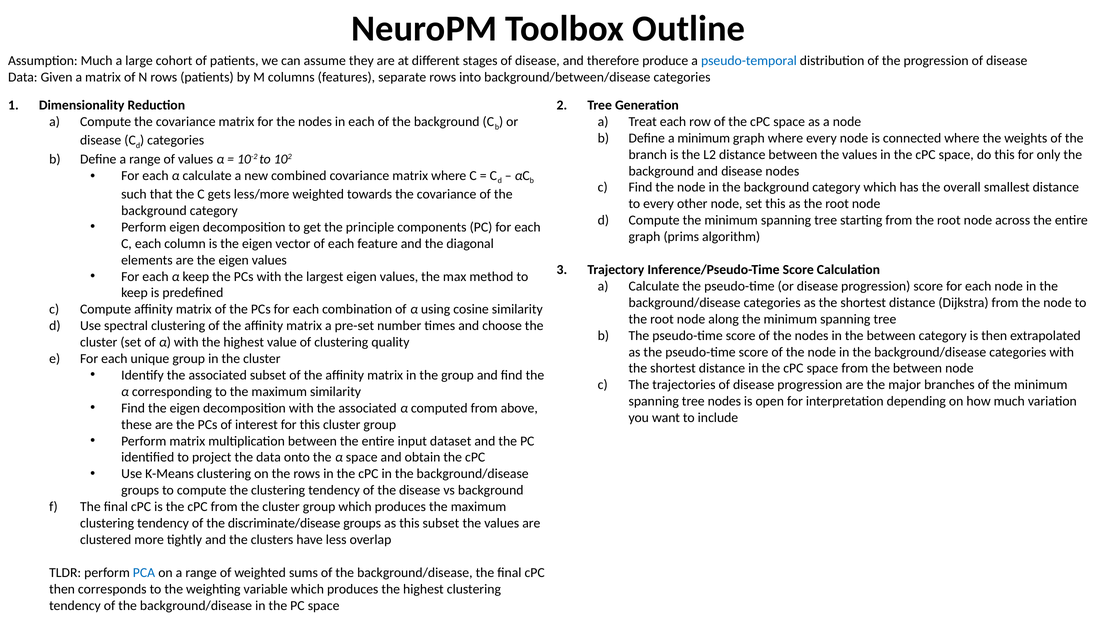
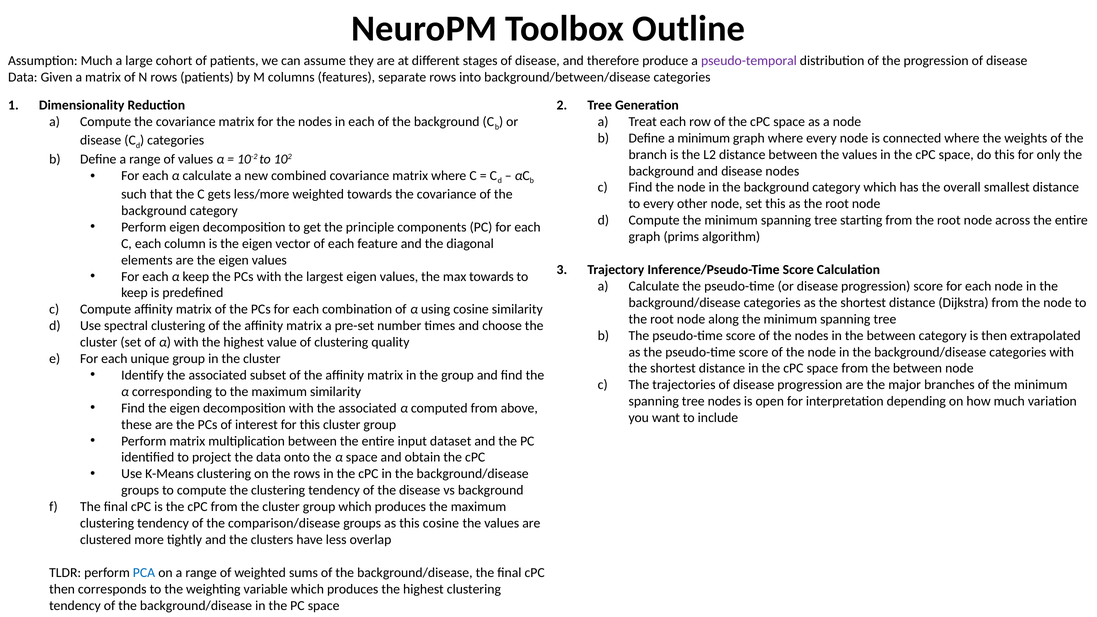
pseudo-temporal colour: blue -> purple (749, 61)
max method: method -> towards (492, 277)
discriminate/disease: discriminate/disease -> comparison/disease (284, 523)
this subset: subset -> cosine (441, 523)
